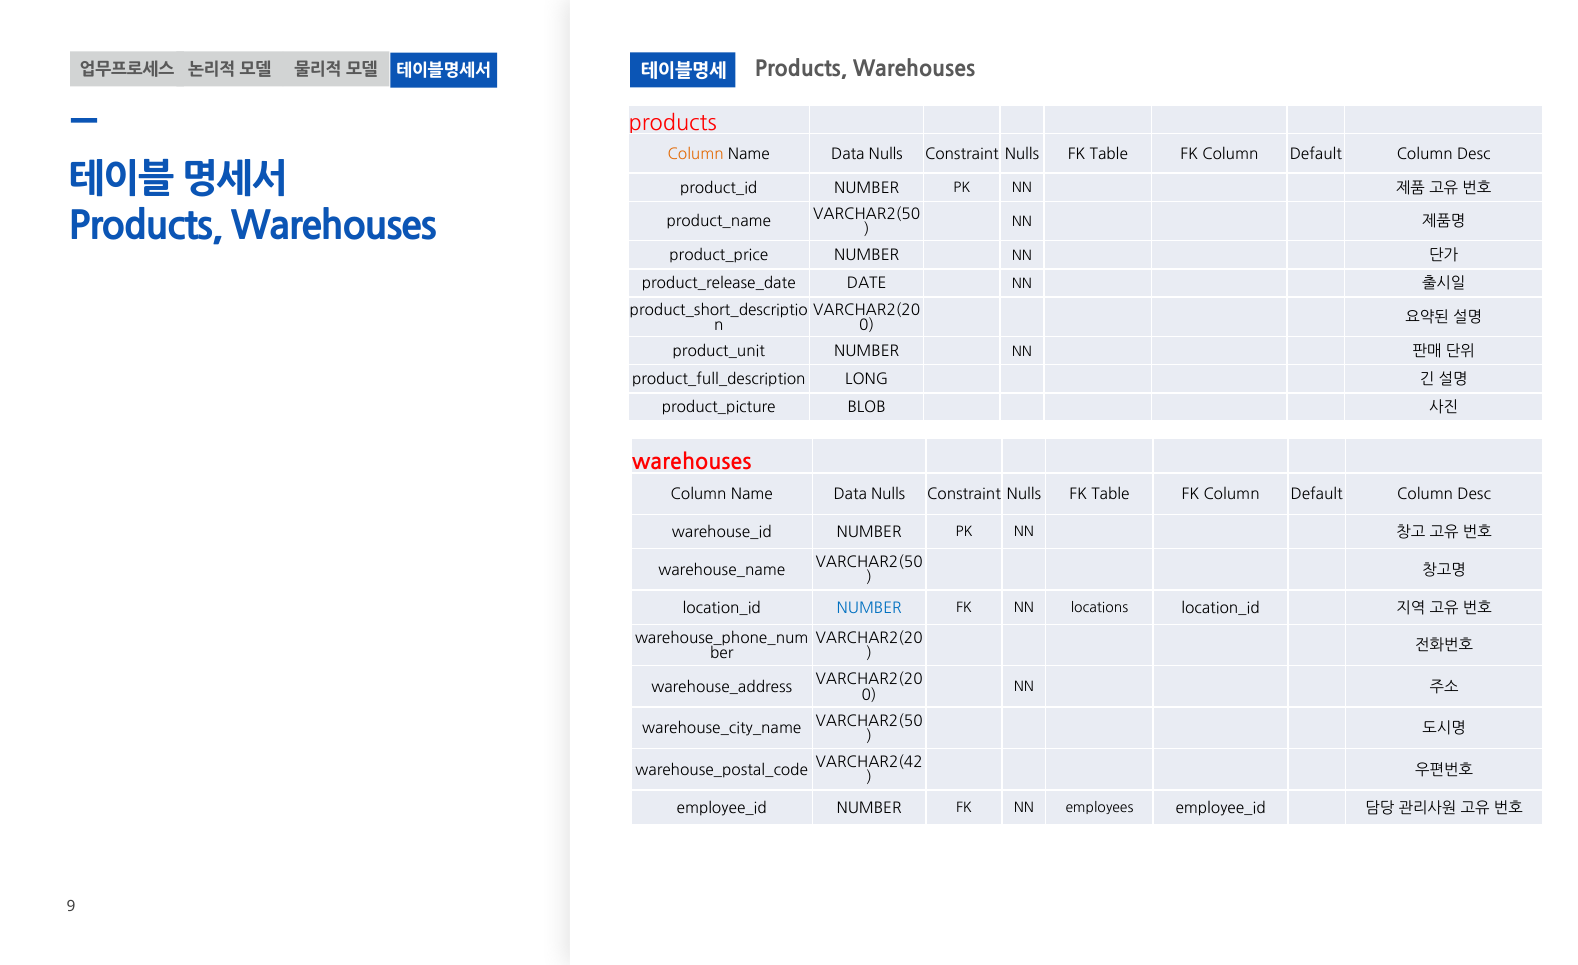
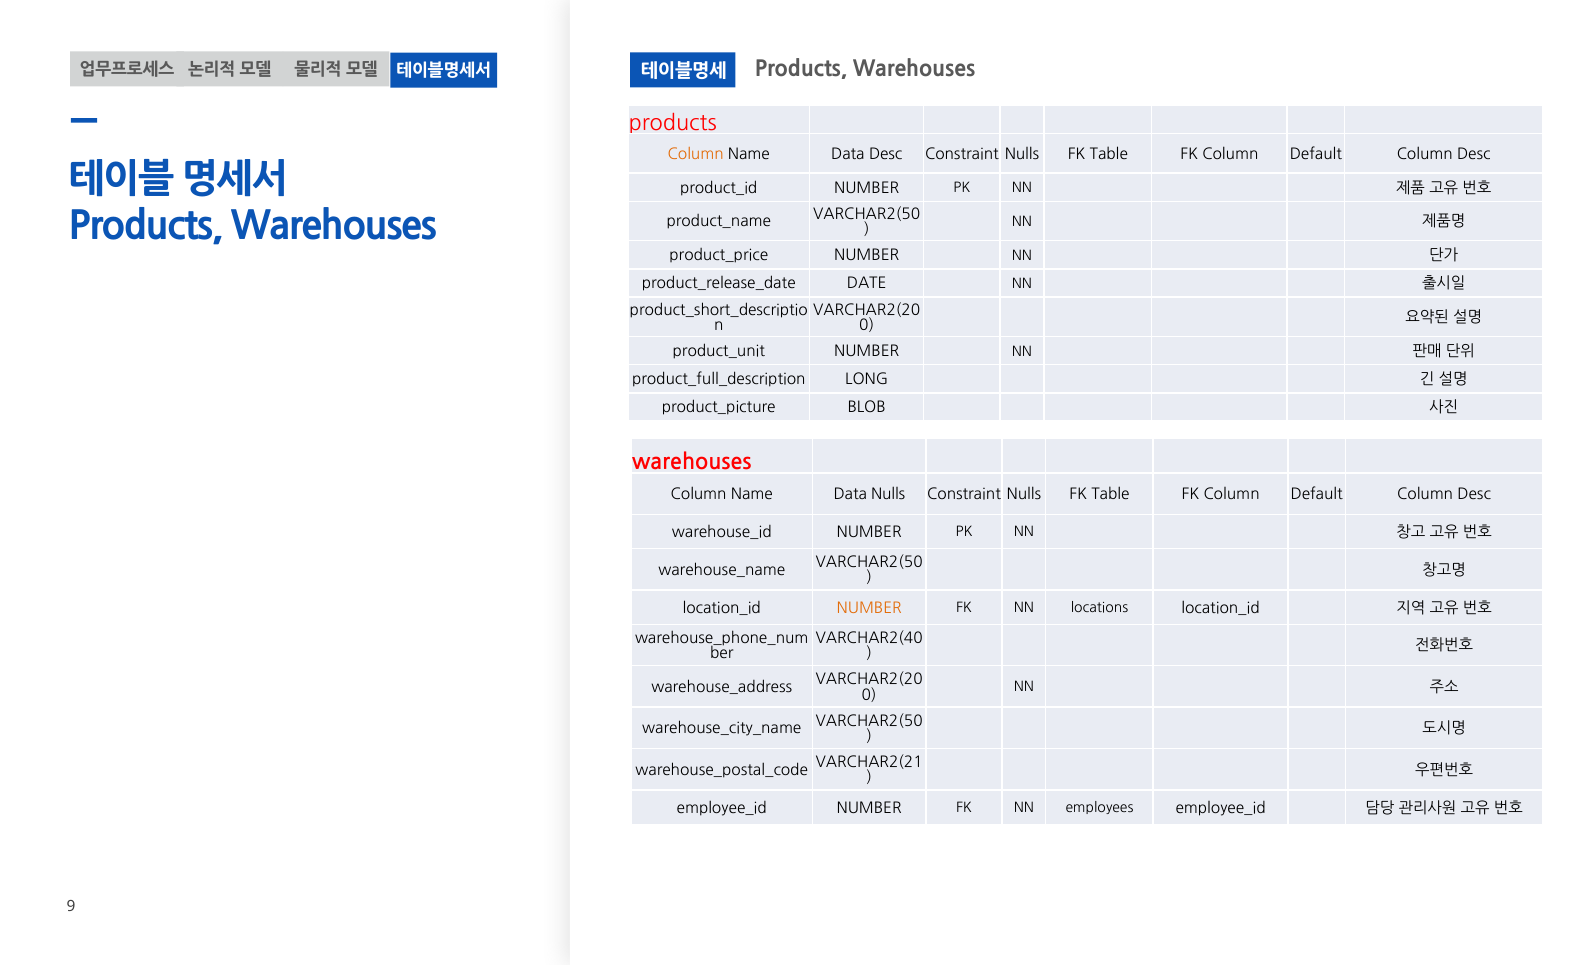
Nulls: Nulls -> Desc (886, 154)
NUMBER colour: blue -> orange (869, 608)
VARCHAR2(20: VARCHAR2(20 -> VARCHAR2(40 (869, 638)
VARCHAR2(42: VARCHAR2(42 -> VARCHAR2(21 (869, 762)
